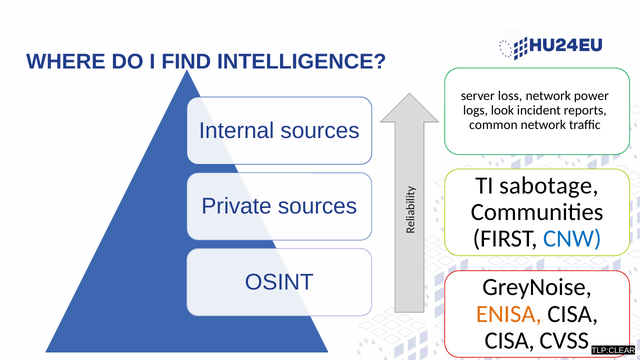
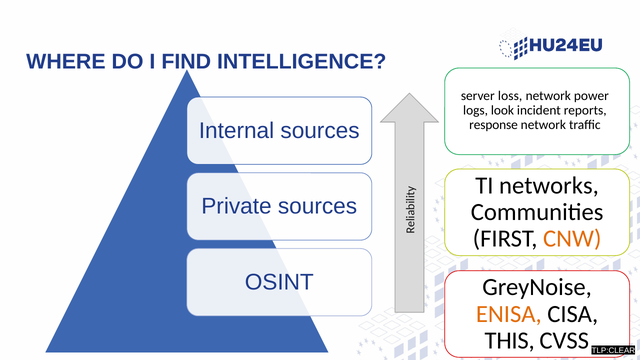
common: common -> response (494, 125)
sabotage: sabotage -> networks (549, 186)
CNW colour: blue -> orange (572, 239)
CISA: CISA -> THIS (510, 341)
